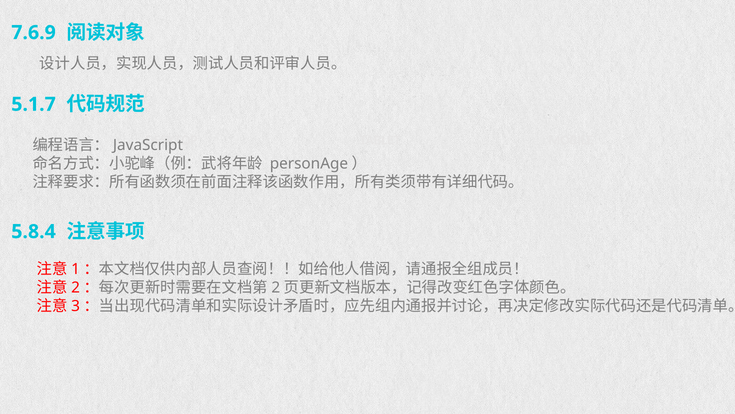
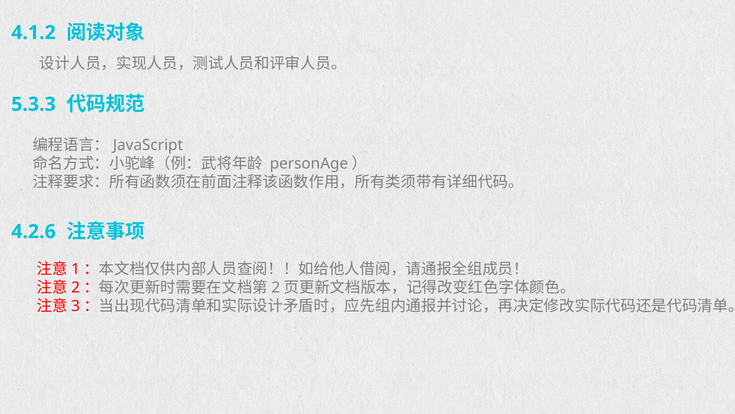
7.6.9: 7.6.9 -> 4.1.2 (34, 33)
5.1.7: 5.1.7 -> 5.3.3 (34, 104)
5.8.4: 5.8.4 -> 4.2.6 (34, 231)
